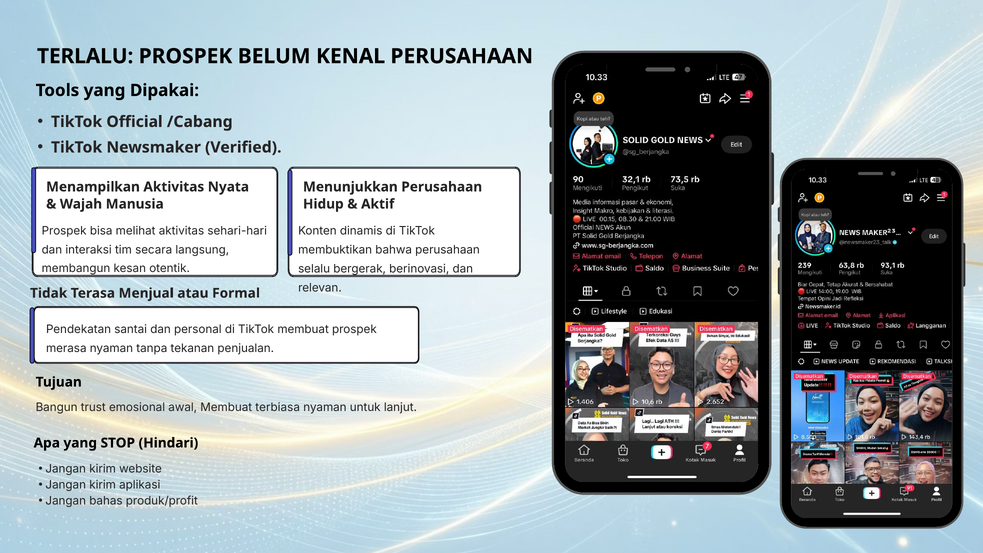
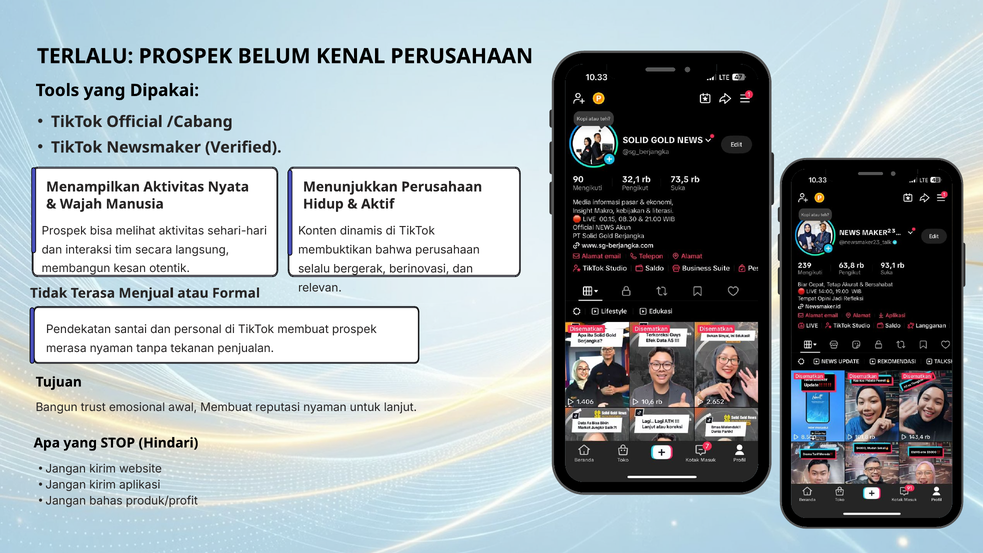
terbiasa: terbiasa -> reputasi (278, 407)
